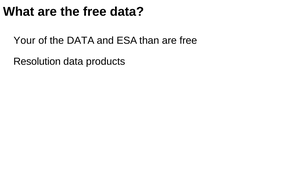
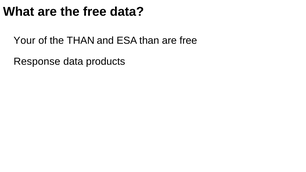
the DATA: DATA -> THAN (81, 41)
Resolution: Resolution -> Response (37, 61)
